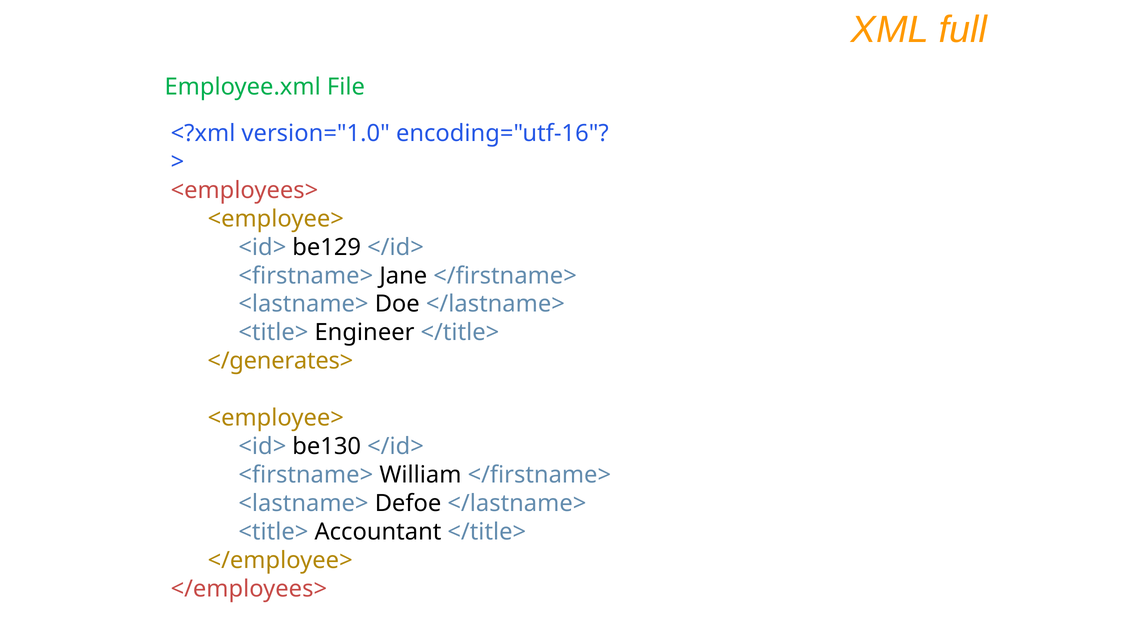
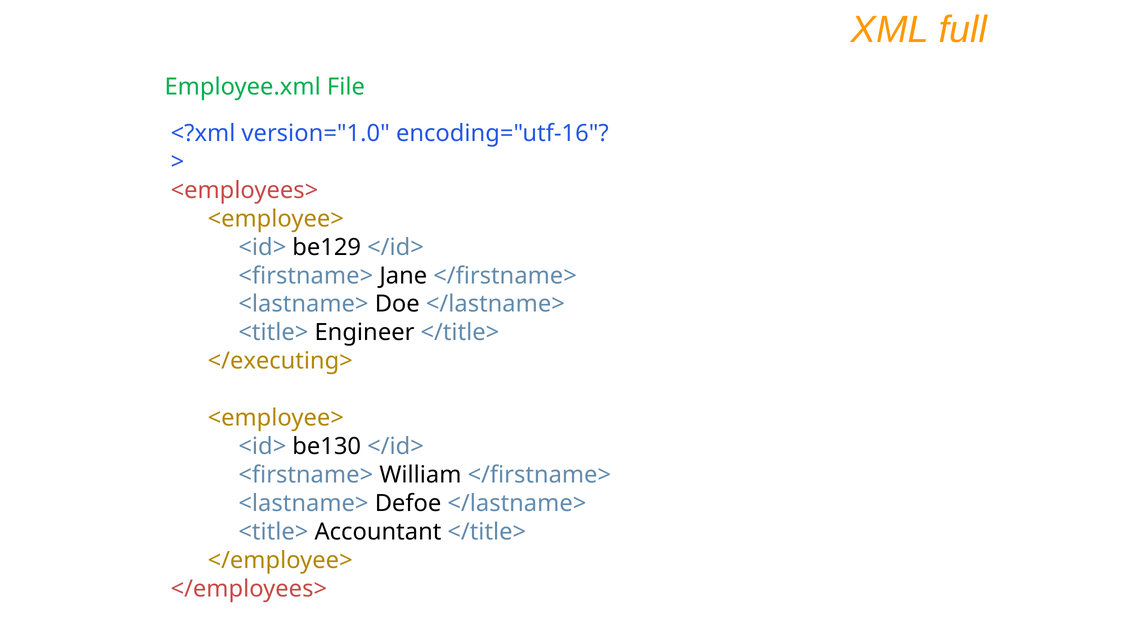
</generates>: </generates> -> </executing> (280, 361)
